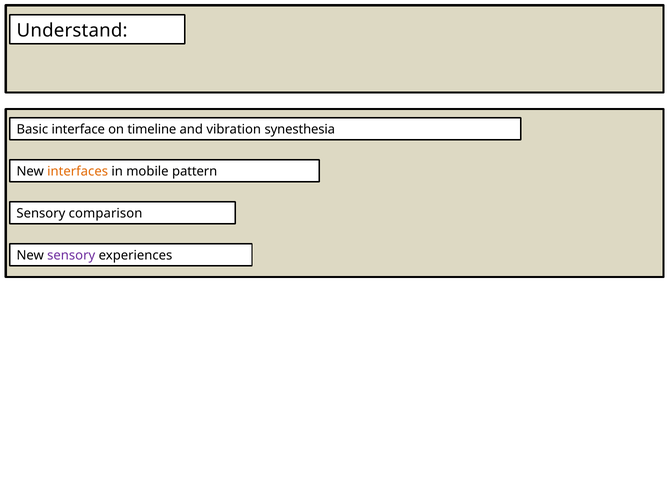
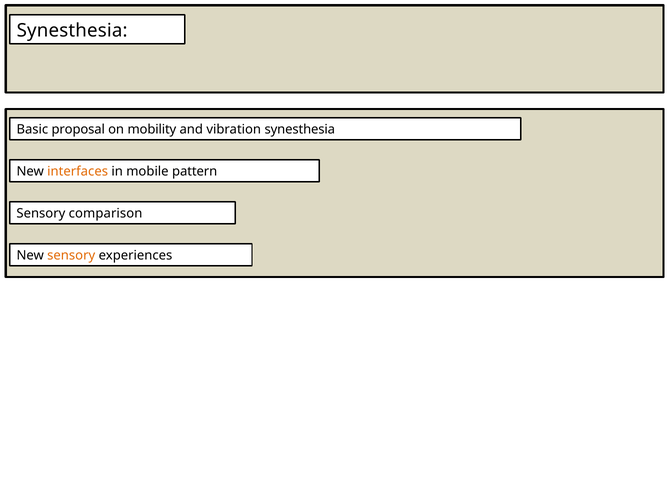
Understand: Understand -> Synesthesia (72, 31)
interface: interface -> proposal (78, 130)
timeline: timeline -> mobility (152, 130)
sensory colour: purple -> orange (71, 256)
